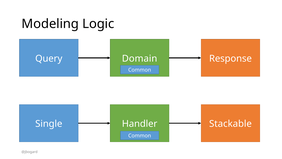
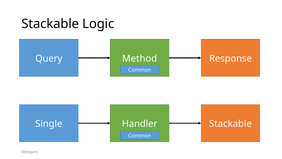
Modeling: Modeling -> Stackable (50, 24)
Domain: Domain -> Method (140, 58)
